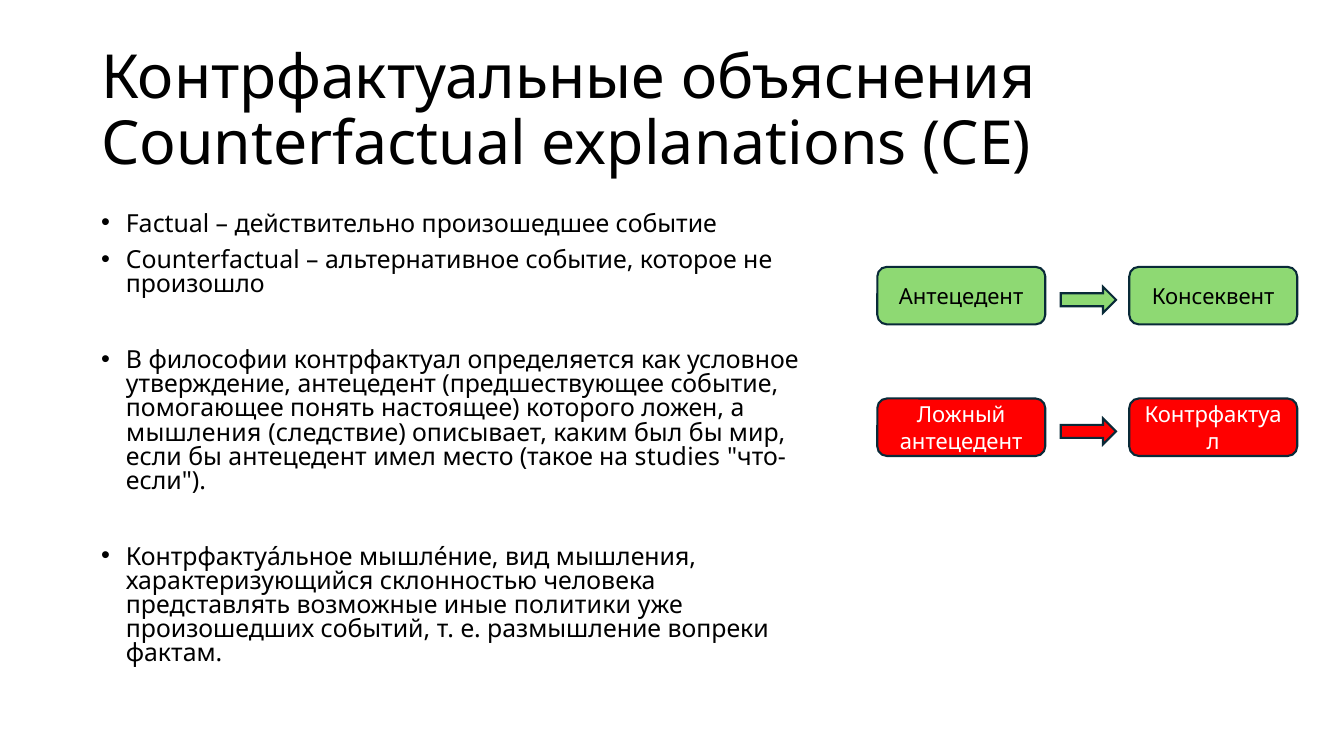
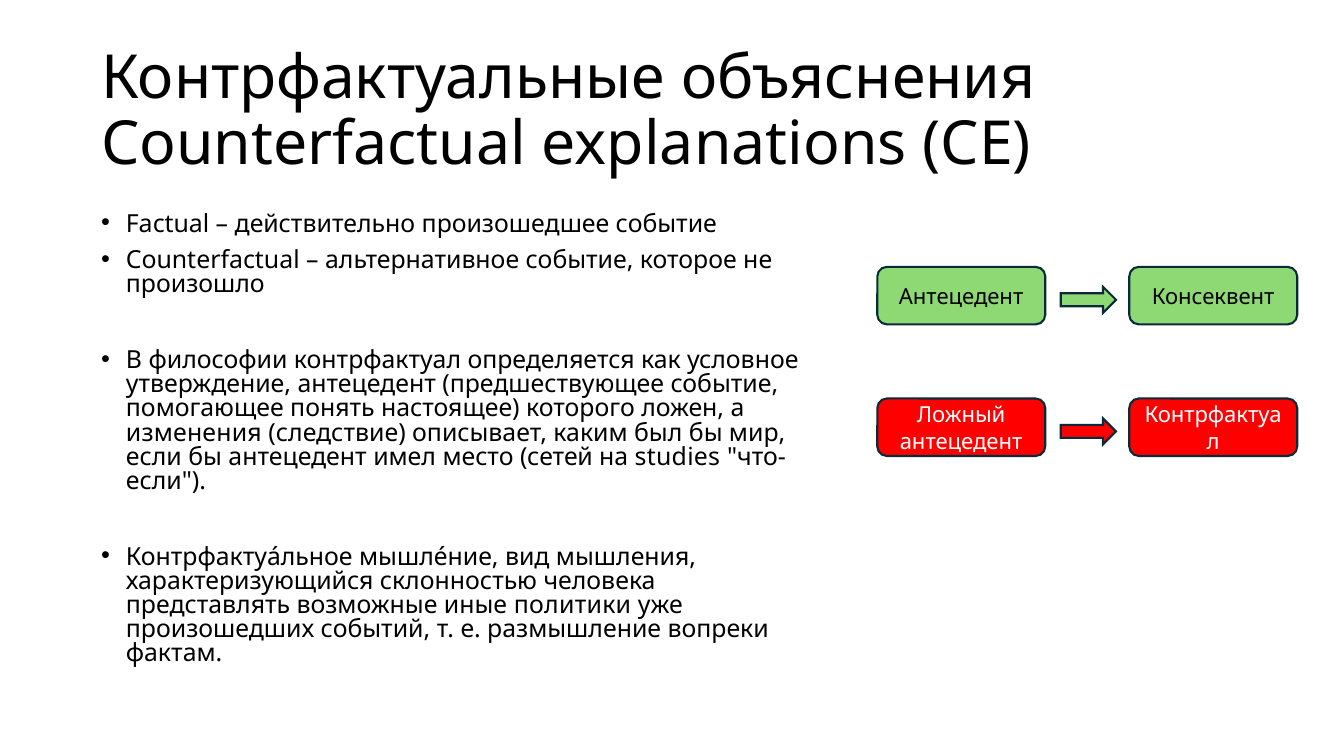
мышления: мышления -> изменения (194, 433)
такое: такое -> сетей (556, 457)
